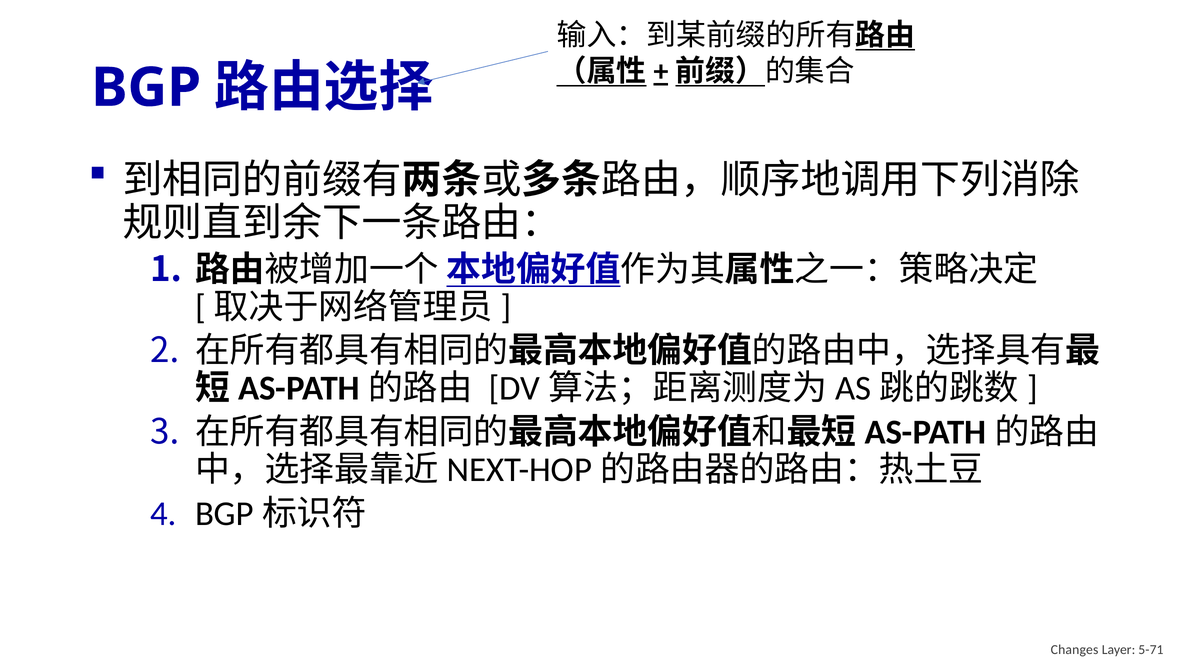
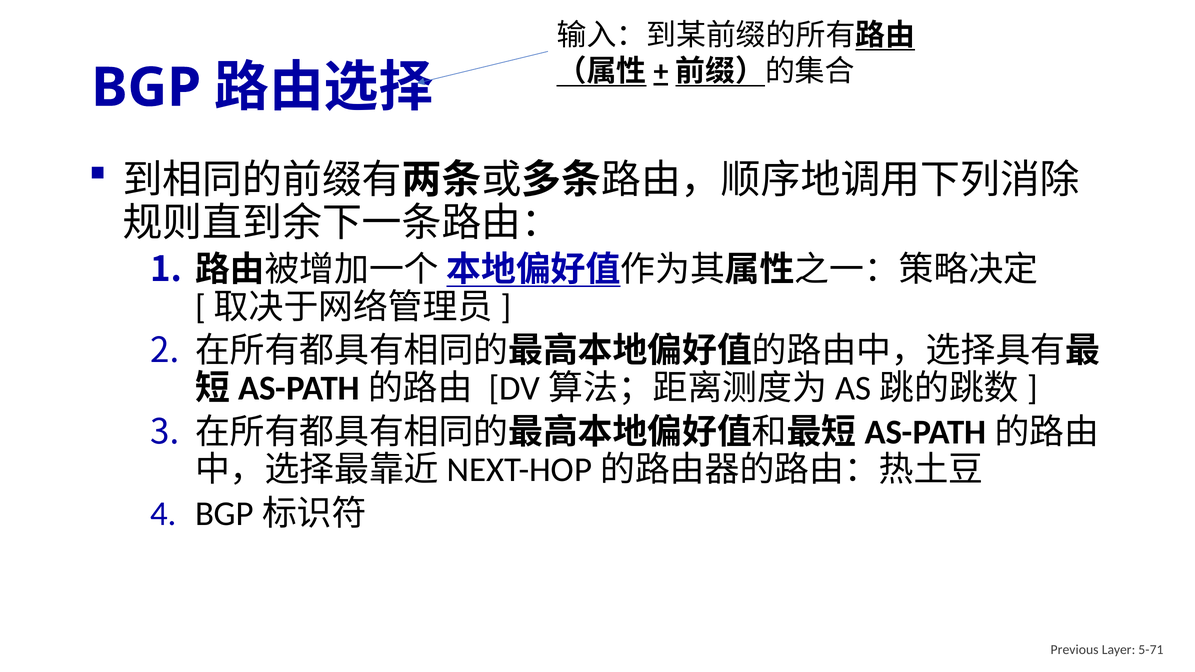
Changes: Changes -> Previous (1075, 650)
